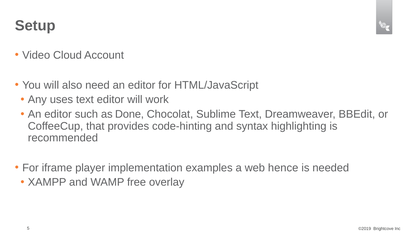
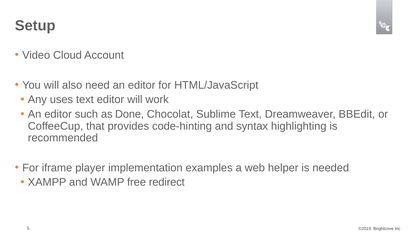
hence: hence -> helper (283, 168)
overlay: overlay -> redirect (167, 182)
